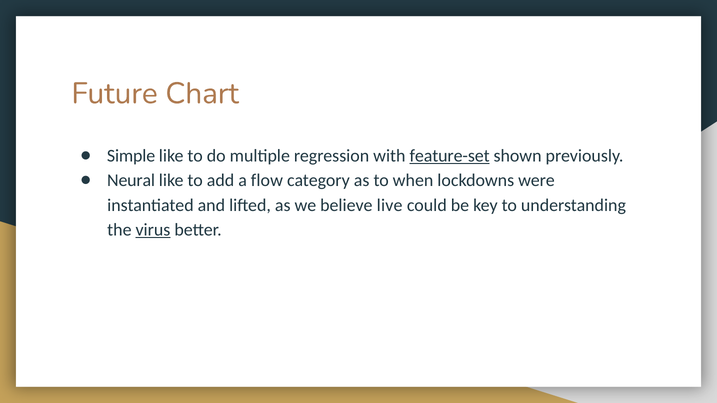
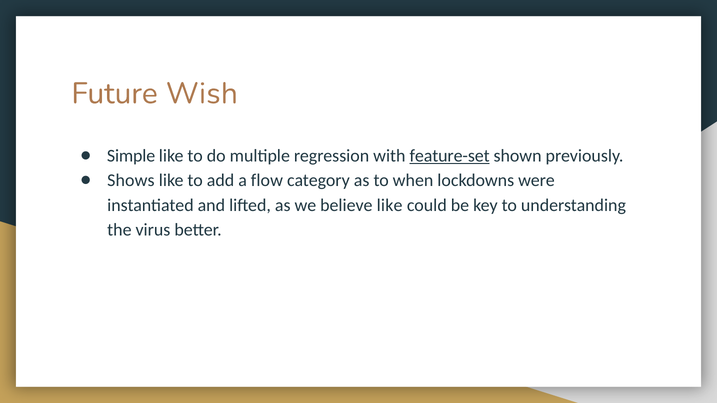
Chart: Chart -> Wish (202, 93)
Neural: Neural -> Shows (131, 181)
believe live: live -> like (390, 205)
virus underline: present -> none (153, 230)
